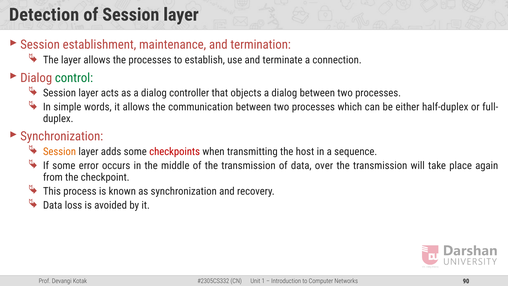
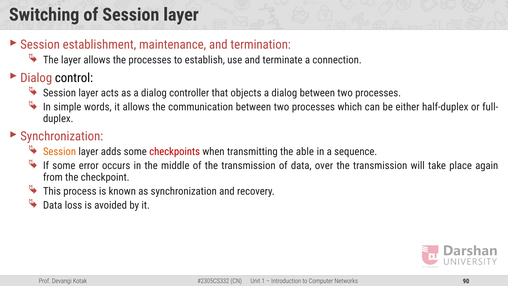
Detection: Detection -> Switching (44, 15)
control colour: green -> black (74, 78)
host: host -> able (305, 152)
